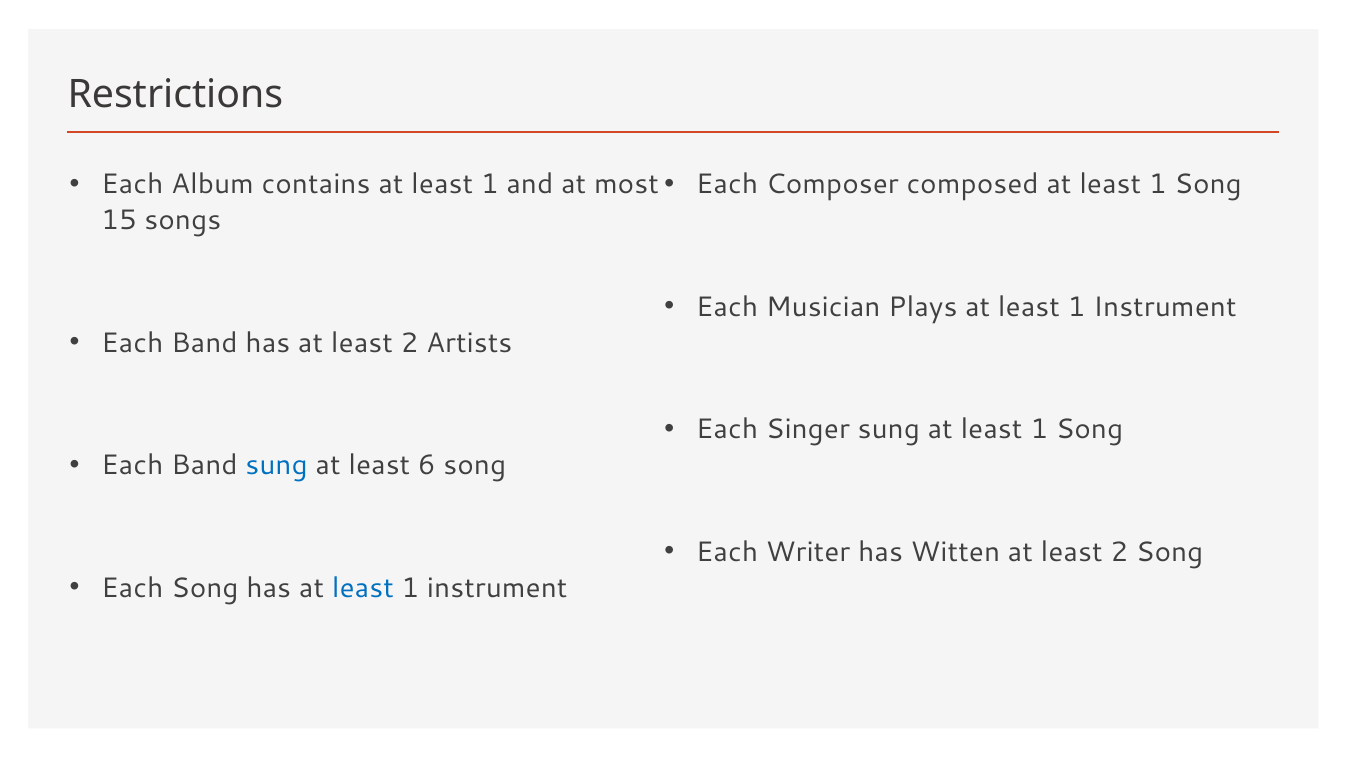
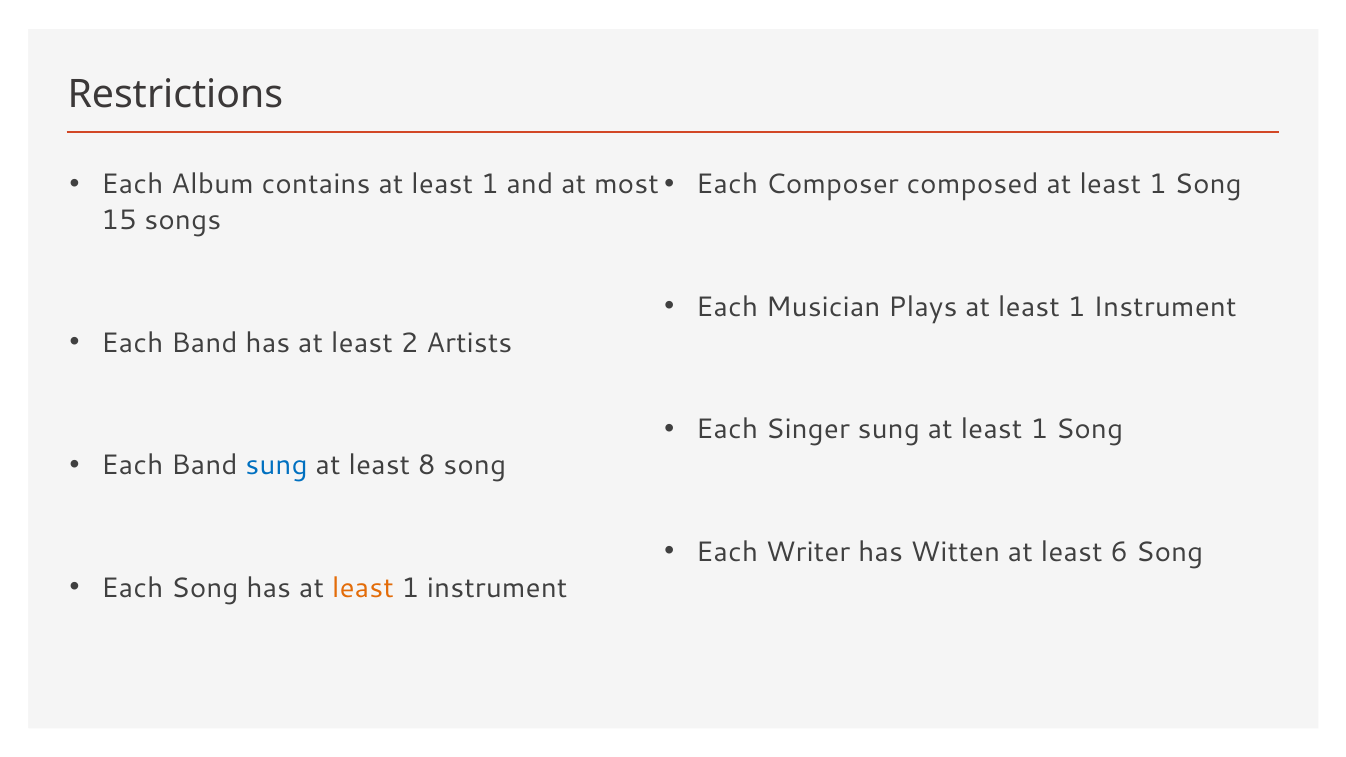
6: 6 -> 8 (427, 466)
Witten at least 2: 2 -> 6 (1119, 552)
least colour: blue -> orange (363, 588)
